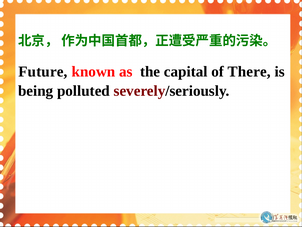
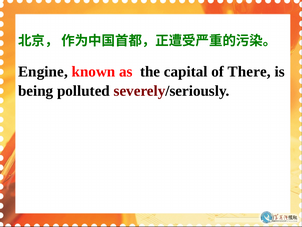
Future: Future -> Engine (43, 72)
